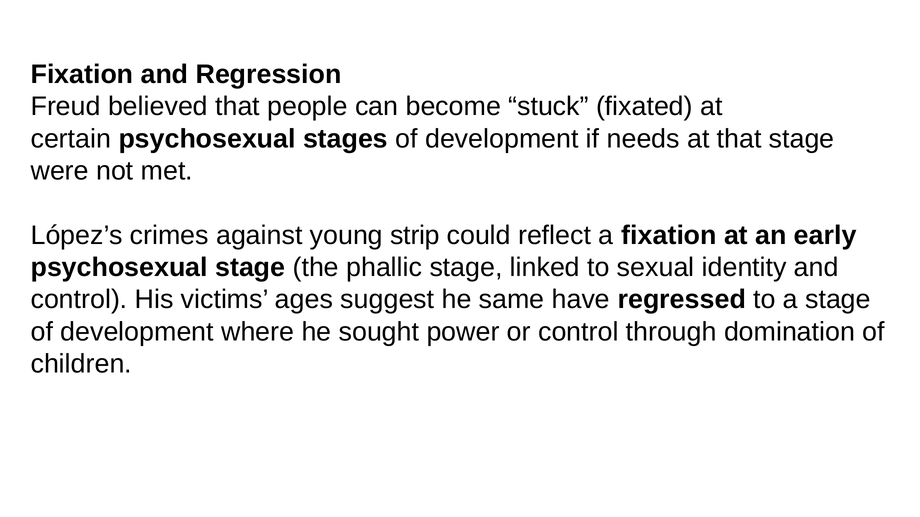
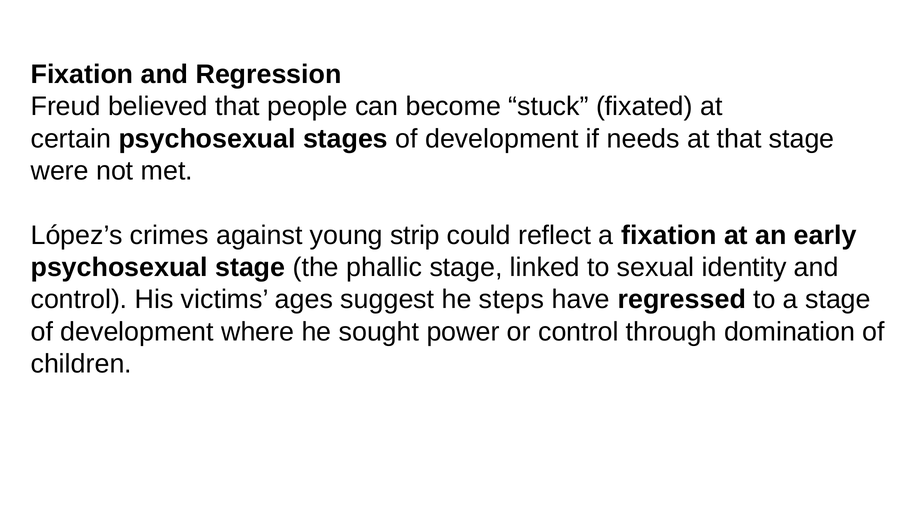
same: same -> steps (511, 300)
